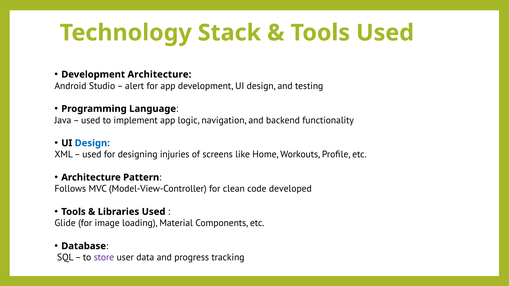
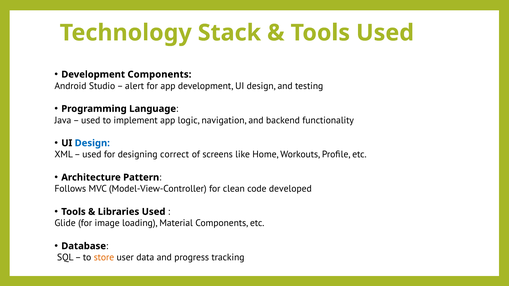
Development Architecture: Architecture -> Components (159, 75)
injuries: injuries -> correct (175, 155)
store colour: purple -> orange (104, 258)
